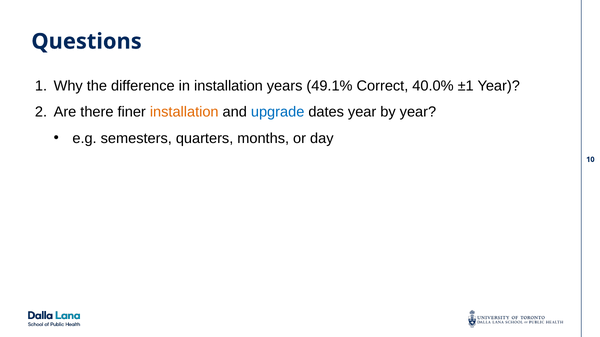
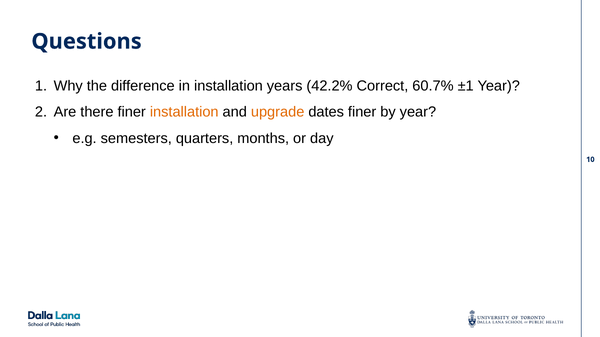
49.1%: 49.1% -> 42.2% (330, 86)
40.0%: 40.0% -> 60.7% (433, 86)
upgrade colour: blue -> orange (278, 112)
dates year: year -> finer (362, 112)
